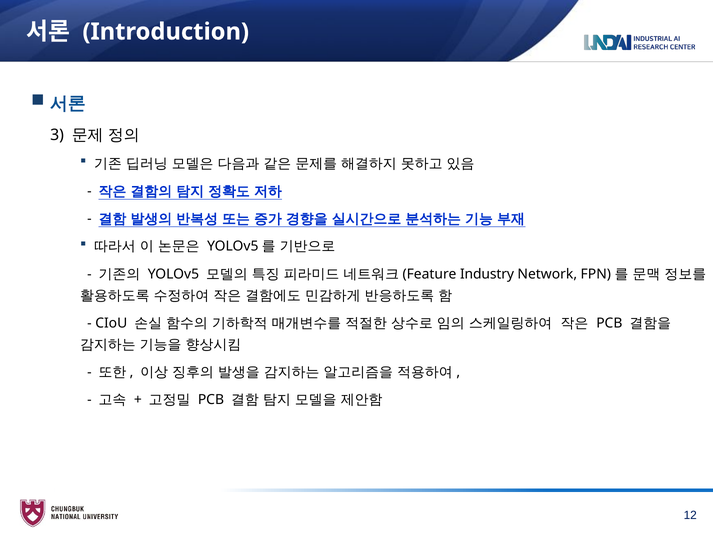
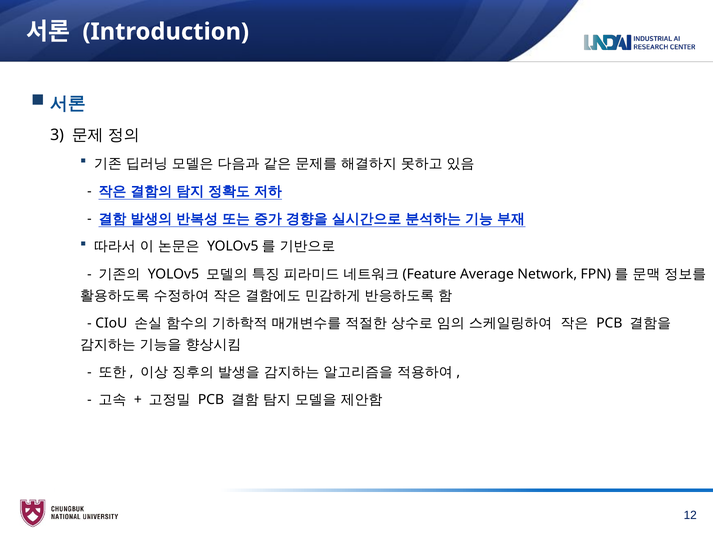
Industry: Industry -> Average (487, 274)
